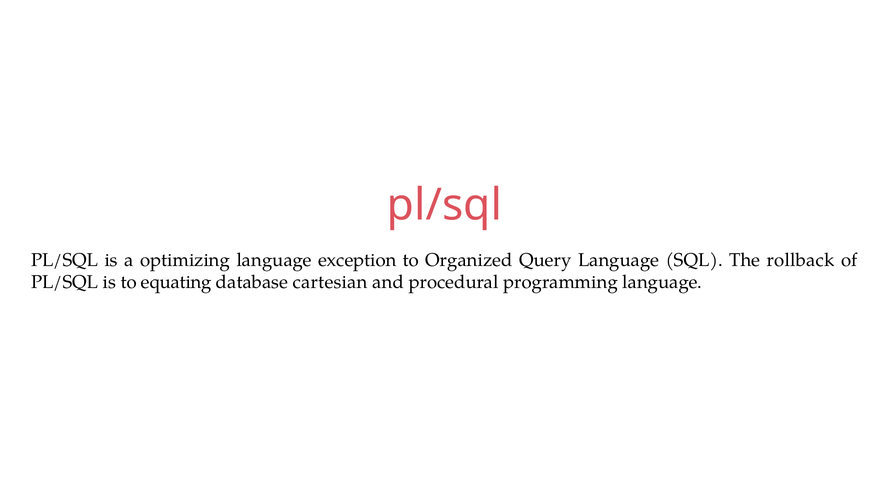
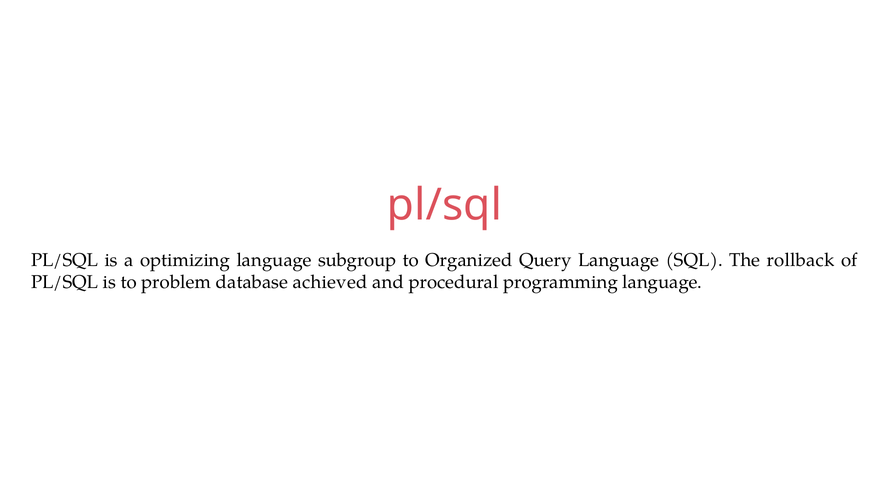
exception: exception -> subgroup (357, 260)
equating: equating -> problem (176, 282)
cartesian: cartesian -> achieved (330, 282)
